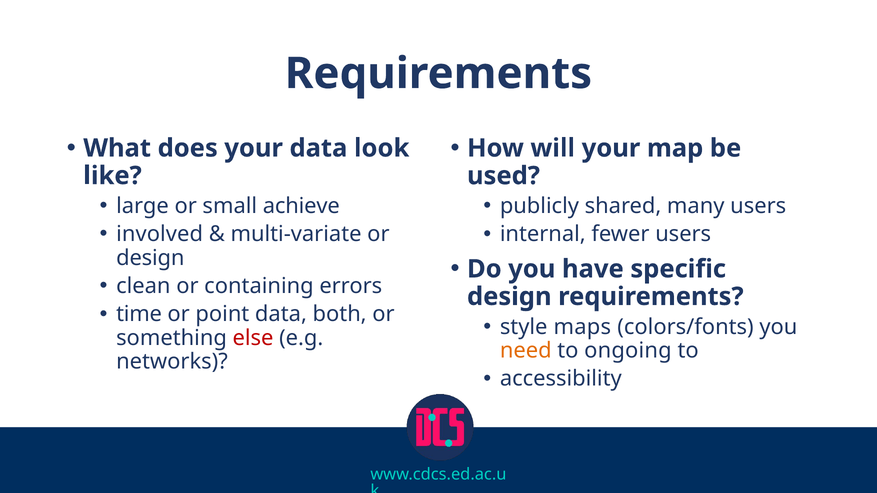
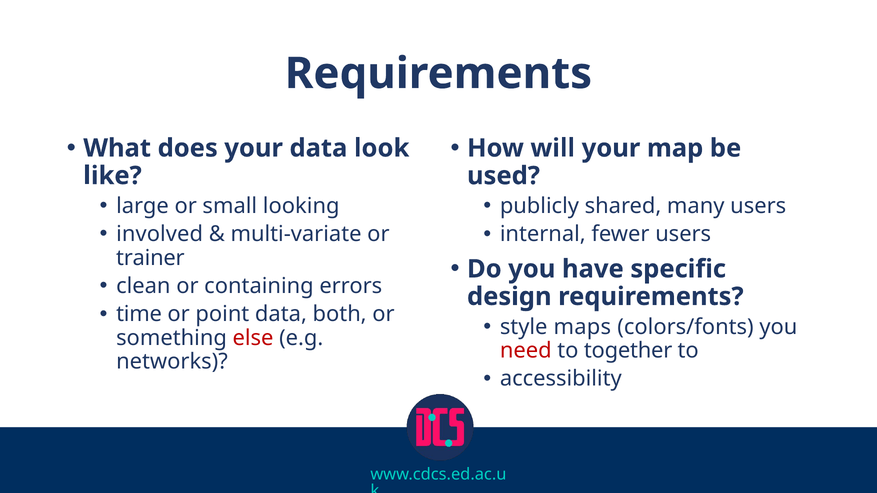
achieve: achieve -> looking (301, 206)
design: design -> trainer (150, 258)
need colour: orange -> red (526, 351)
ongoing: ongoing -> together (628, 351)
